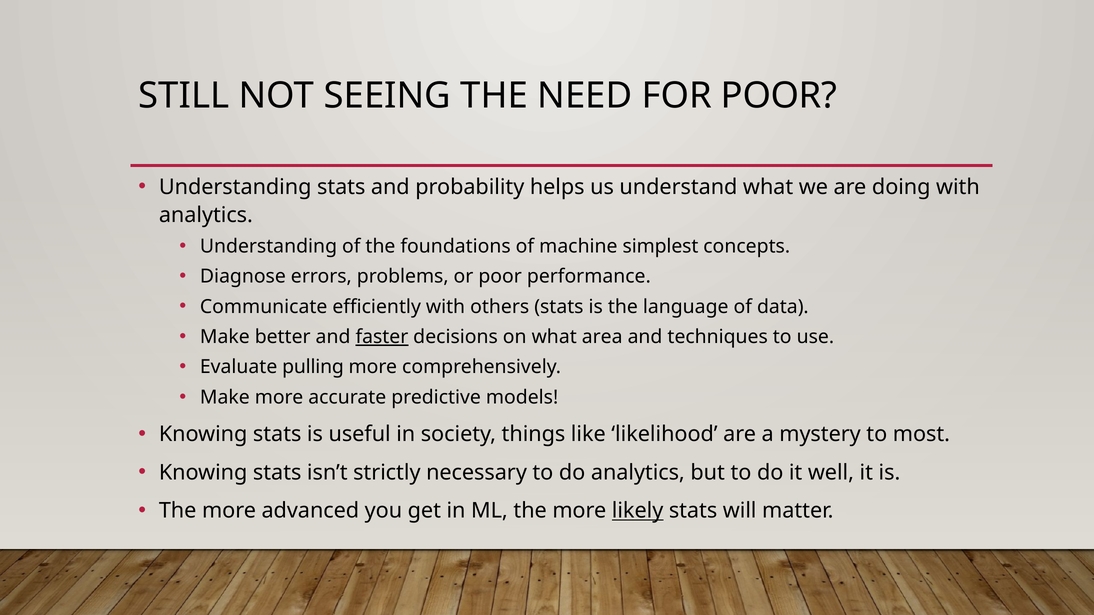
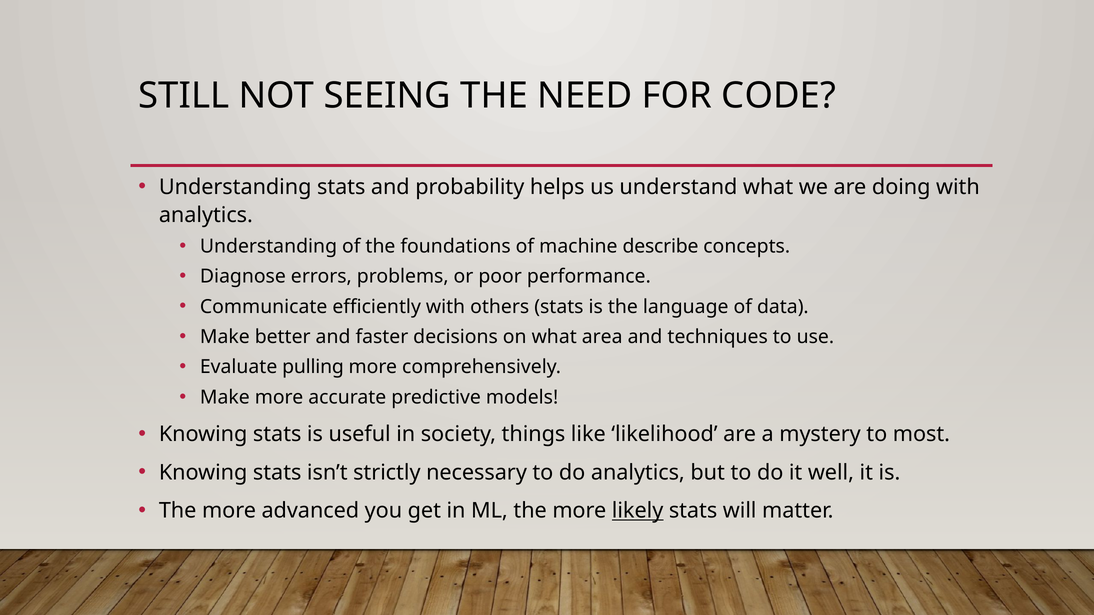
FOR POOR: POOR -> CODE (779, 96)
simplest: simplest -> describe (661, 246)
faster underline: present -> none (382, 337)
